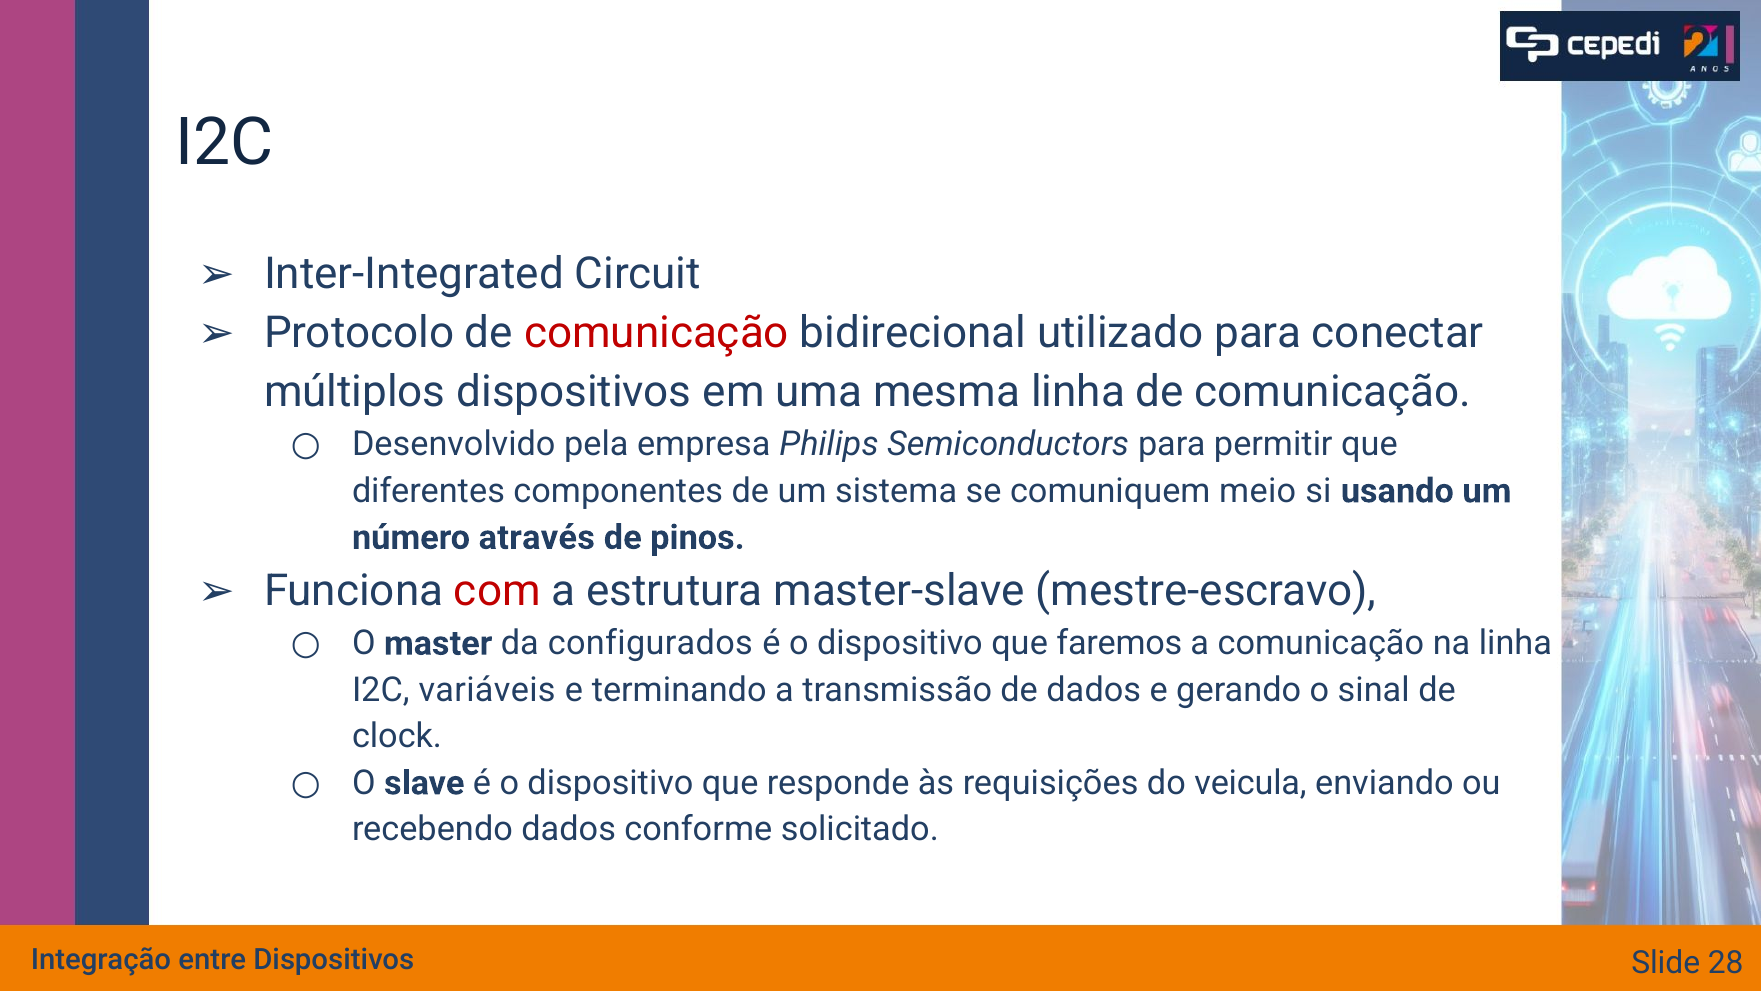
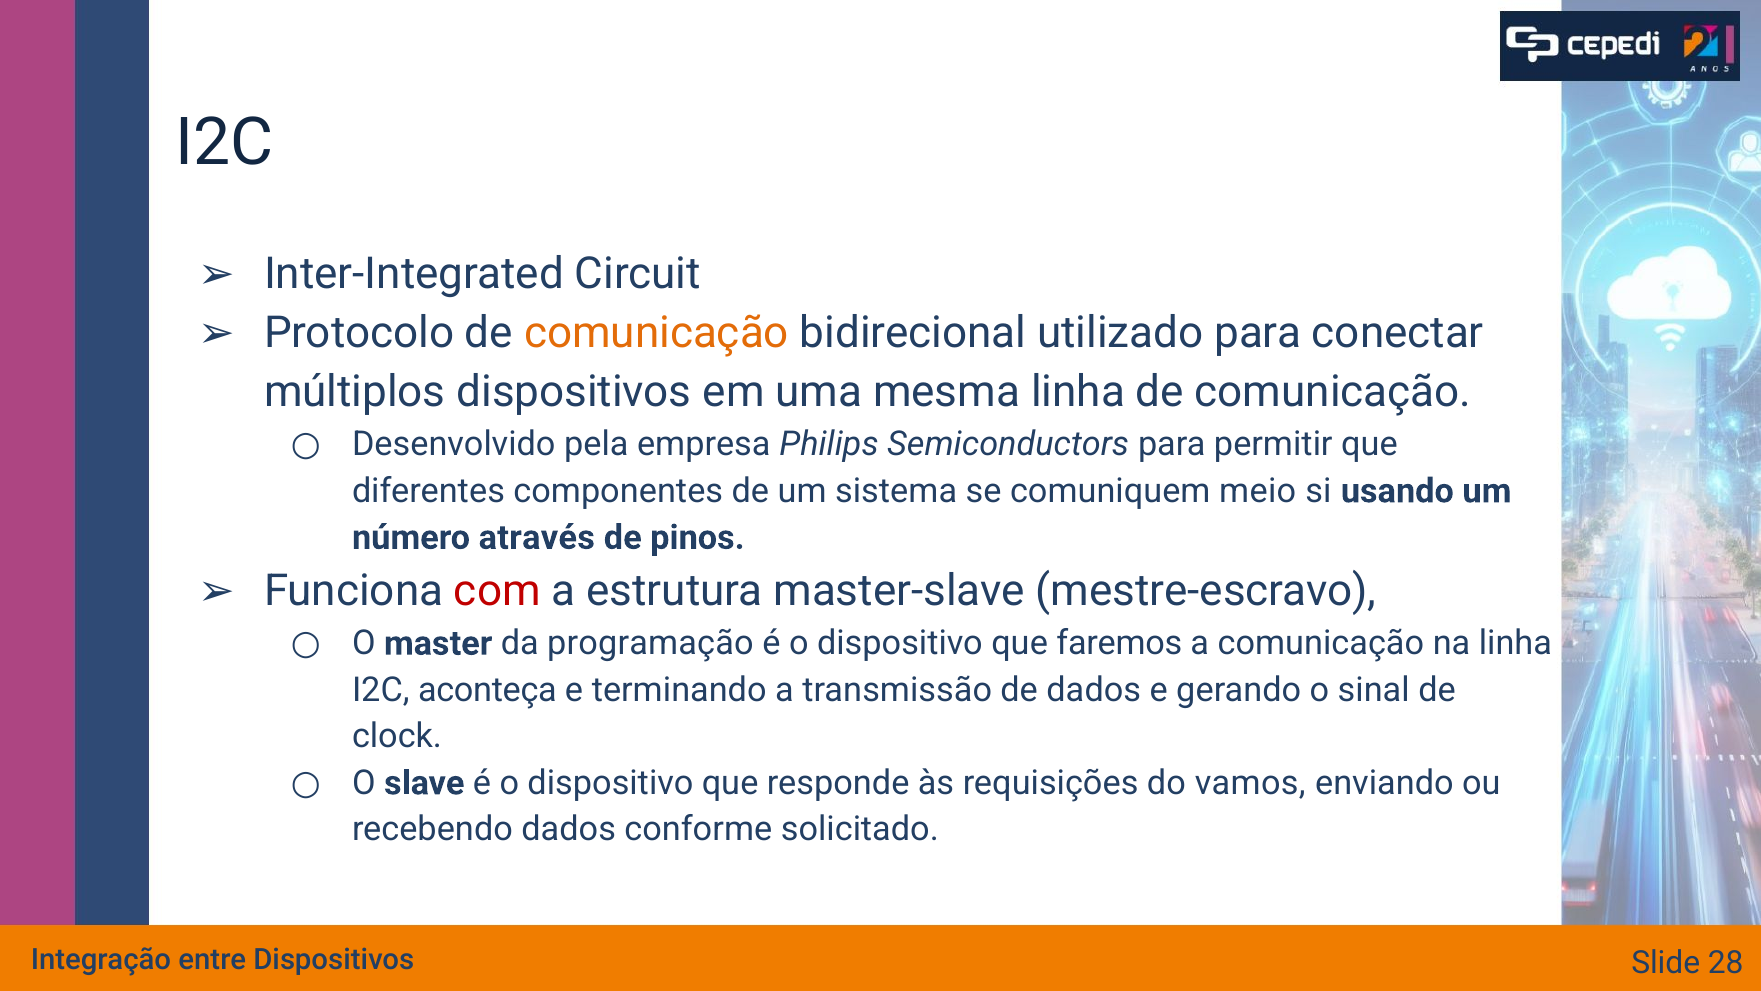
comunicação colour: red -> orange (657, 333)
configurados: configurados -> programação (650, 643)
variáveis: variáveis -> aconteça (487, 690)
veicula: veicula -> vamos (1250, 783)
